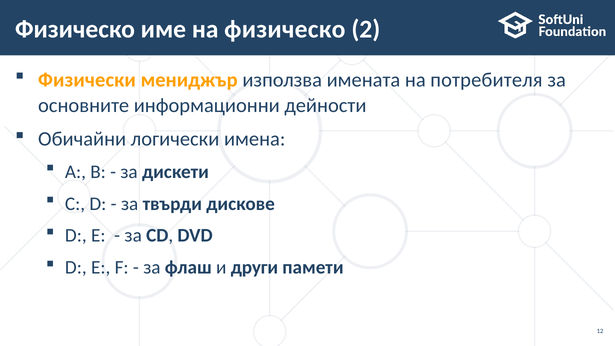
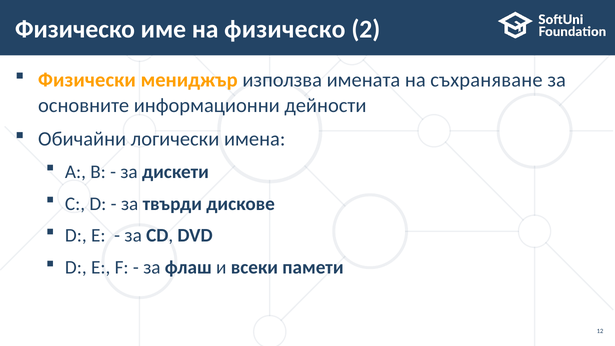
потребителя: потребителя -> съхраняване (486, 80)
други: други -> всеки (254, 267)
